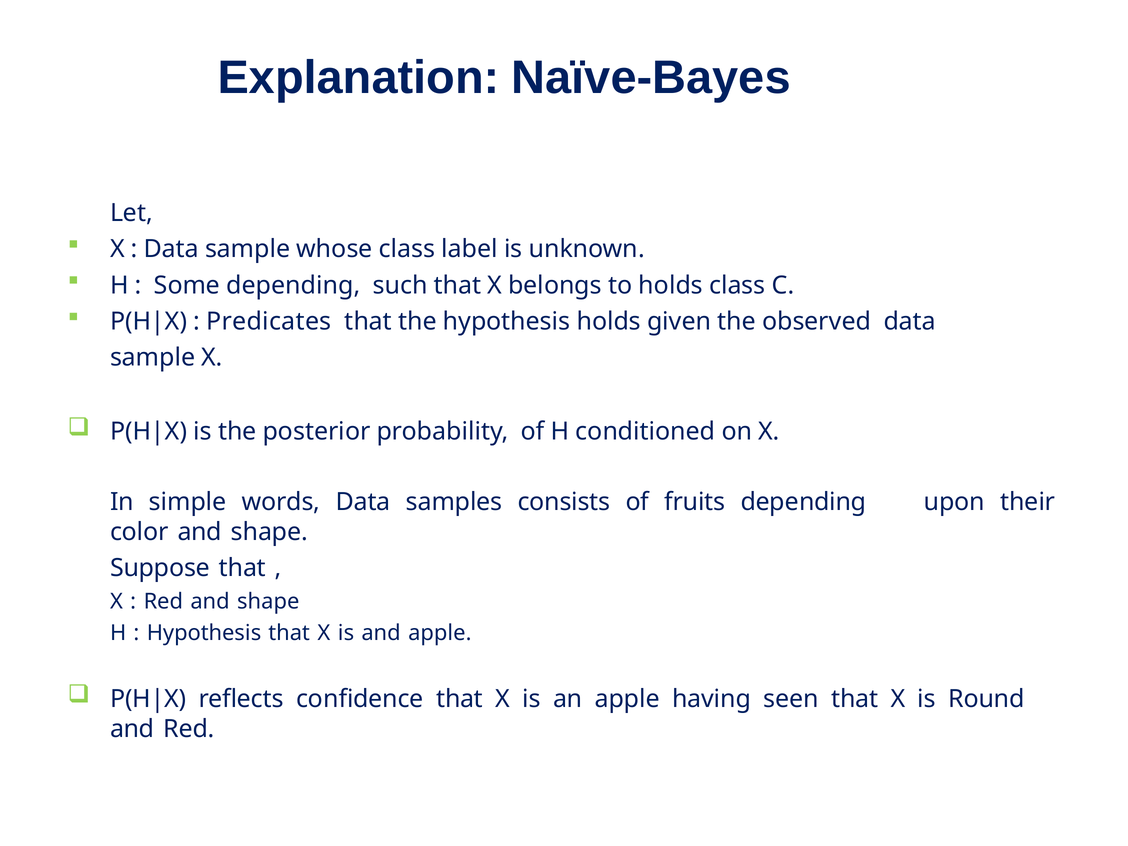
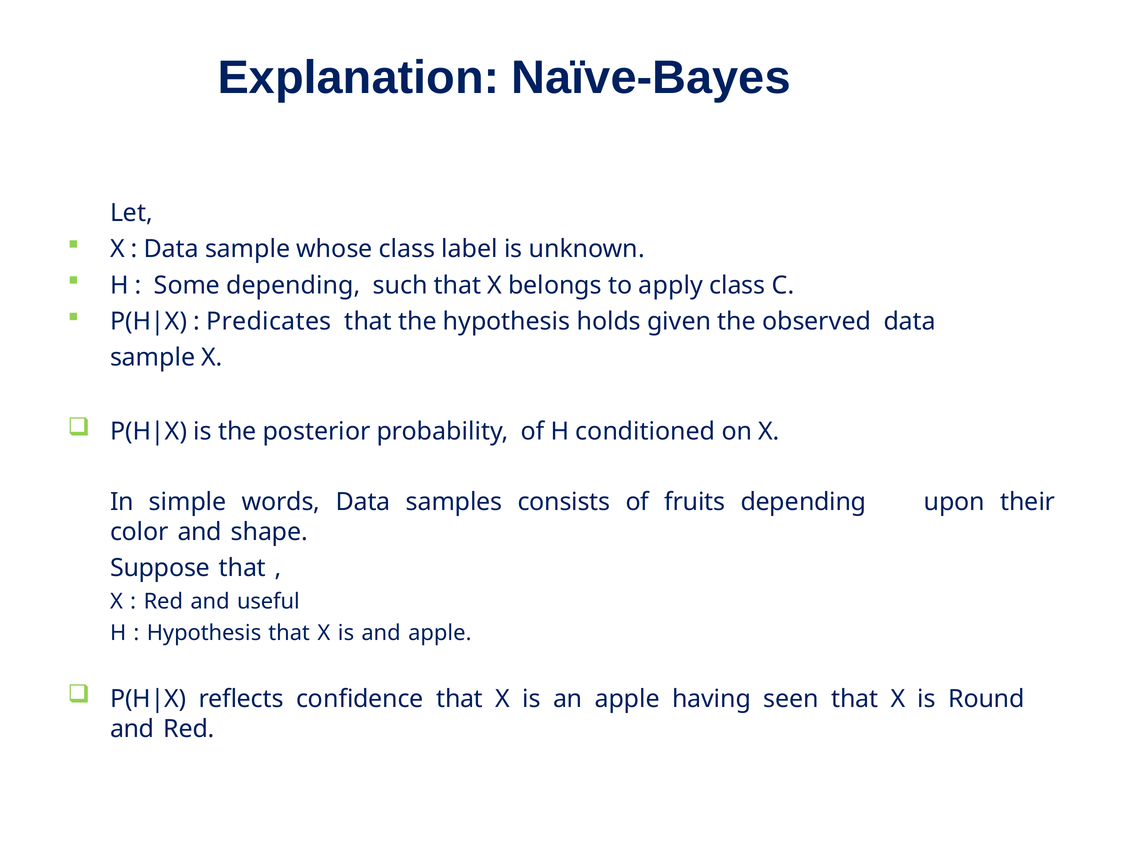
to holds: holds -> apply (671, 285)
Red and shape: shape -> useful (268, 601)
